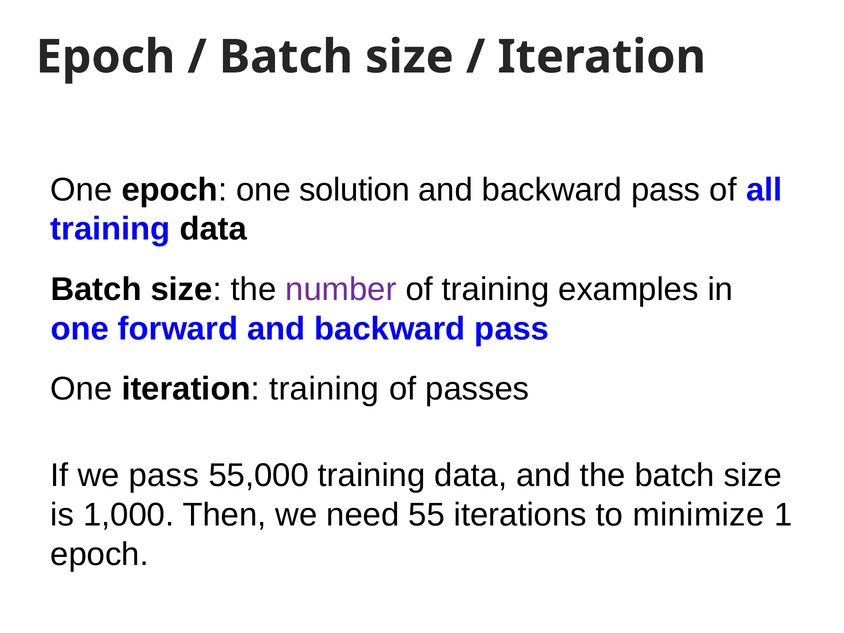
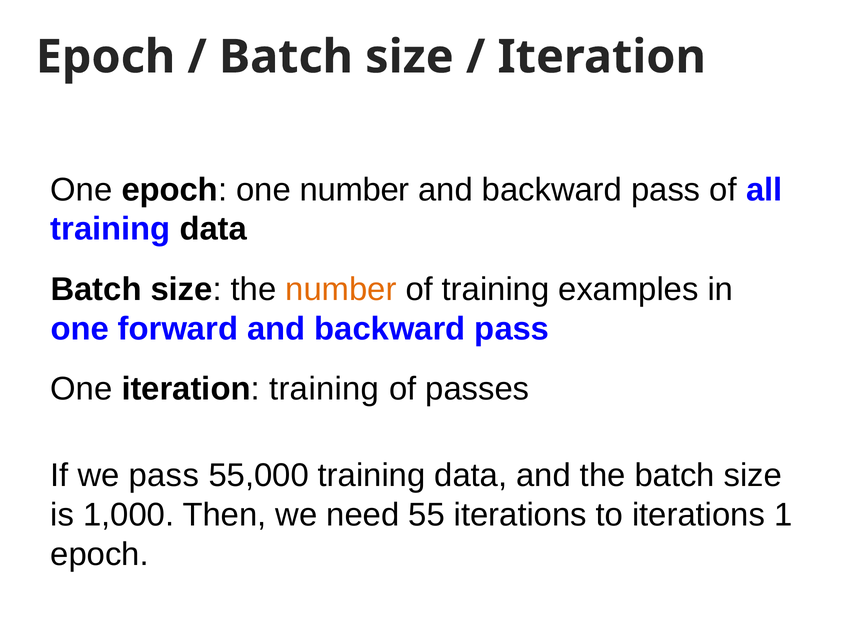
one solution: solution -> number (355, 190)
number colour: purple -> orange (341, 289)
to minimize: minimize -> iterations (699, 515)
